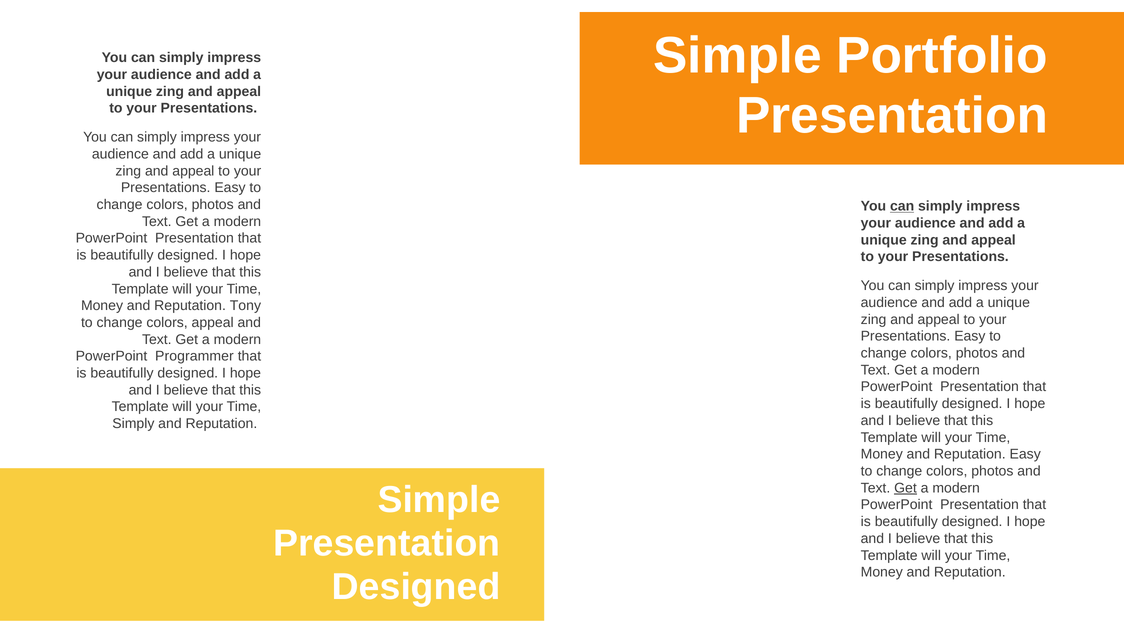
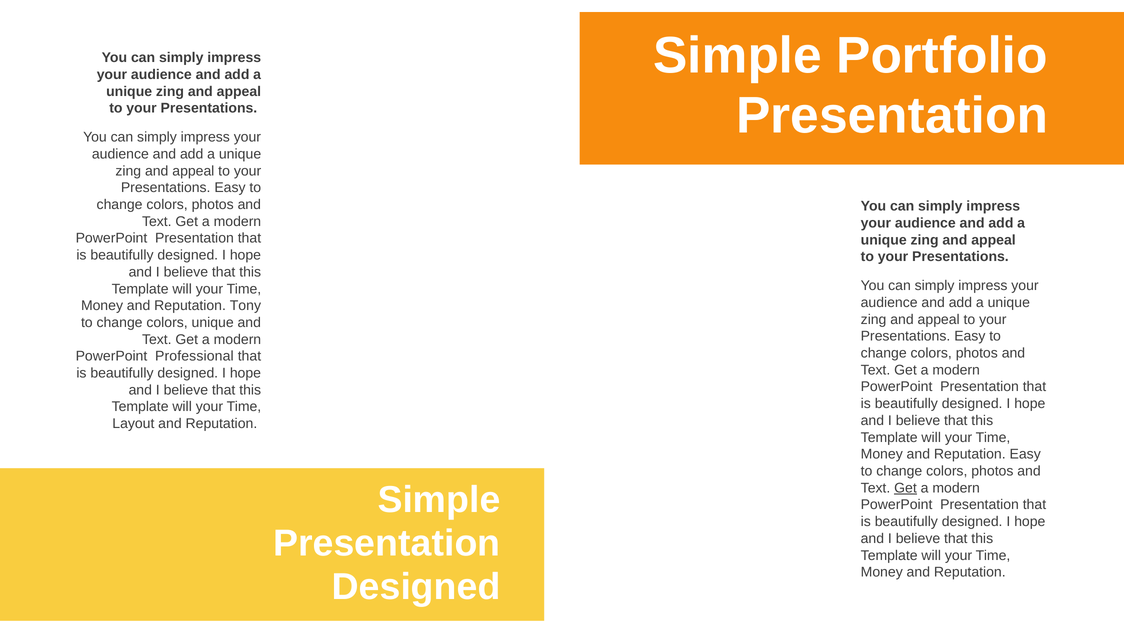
can underline: present -> none (902, 206)
colors appeal: appeal -> unique (213, 323)
Programmer: Programmer -> Professional (194, 356)
Simply: Simply -> Layout (133, 424)
